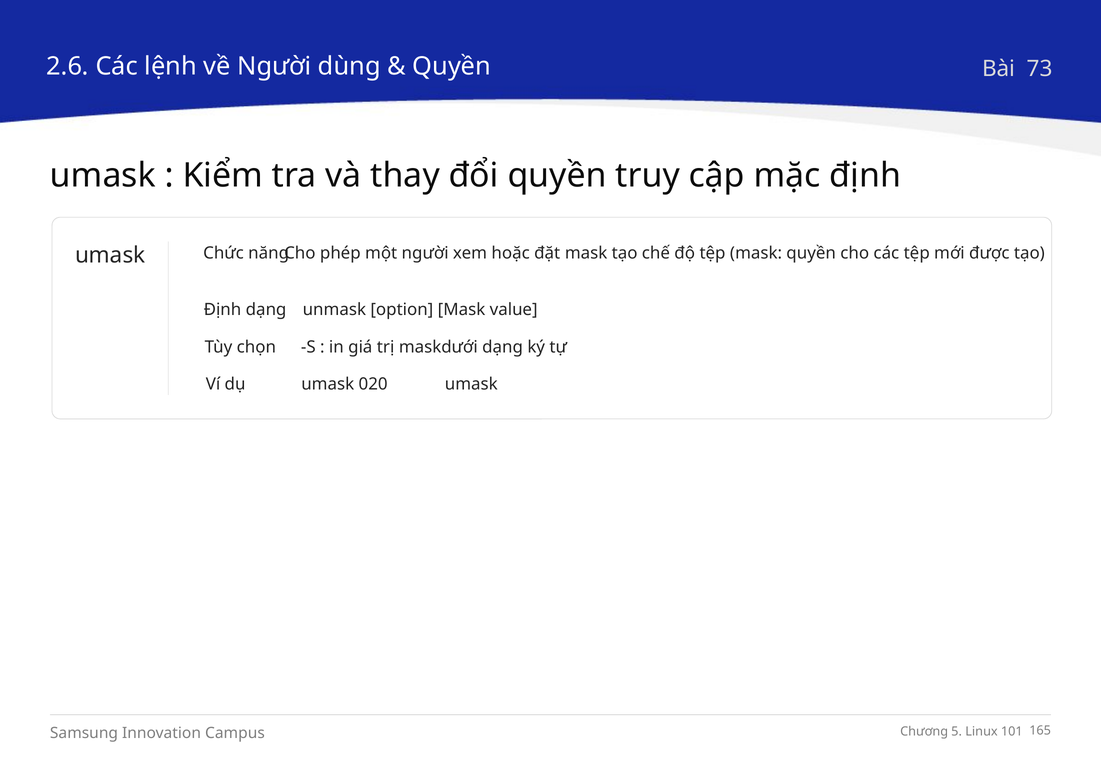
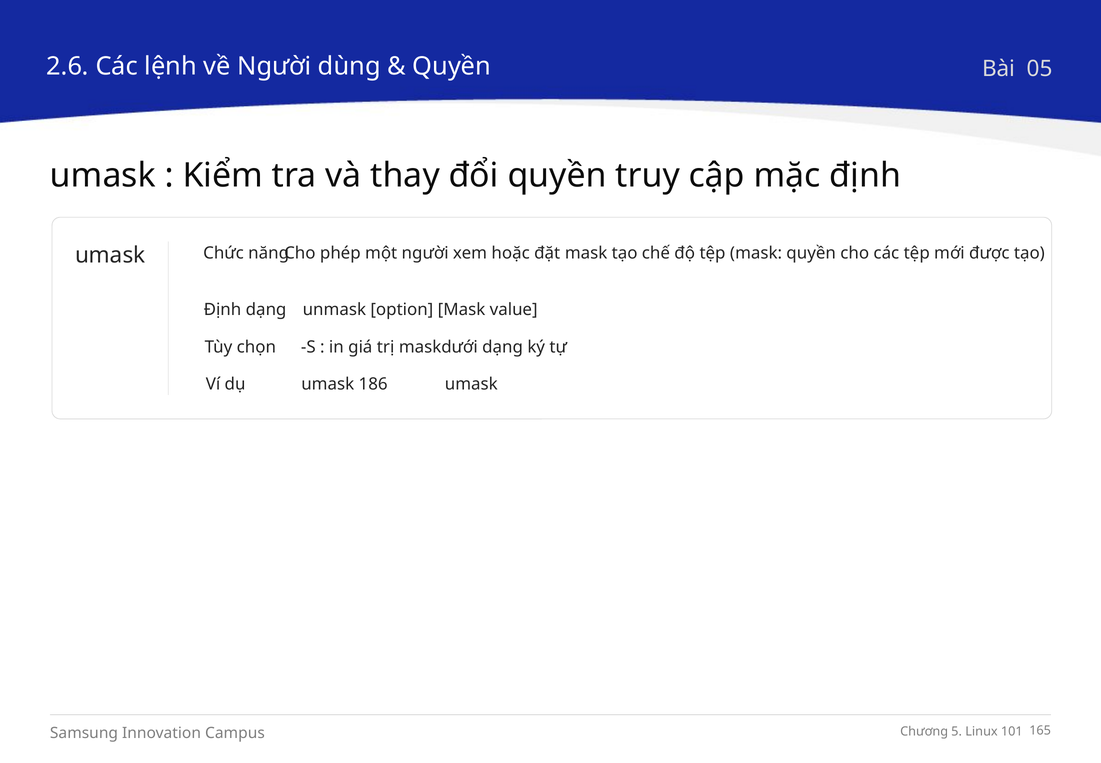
73: 73 -> 05 (1040, 69)
020: 020 -> 186 (373, 384)
